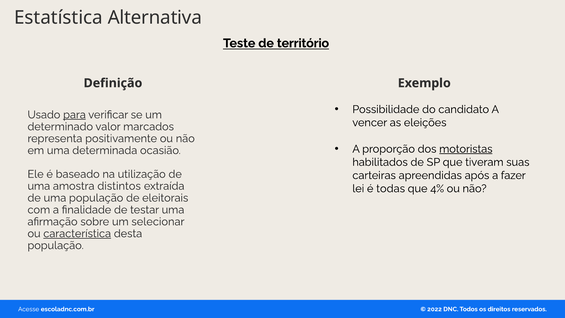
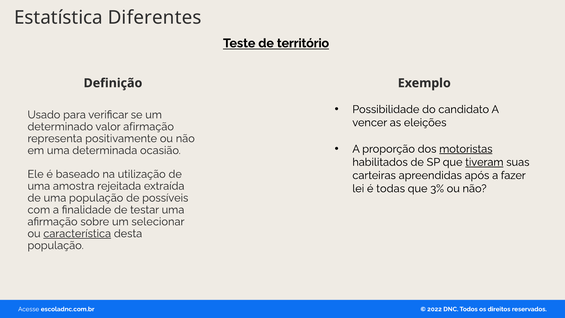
Alternativa: Alternativa -> Diferentes (155, 18)
para underline: present -> none (74, 115)
valor marcados: marcados -> afirmação (149, 127)
tiveram underline: none -> present (484, 162)
distintos: distintos -> rejeitada (119, 186)
4%: 4% -> 3% (437, 188)
eleitorais: eleitorais -> possíveis (165, 198)
